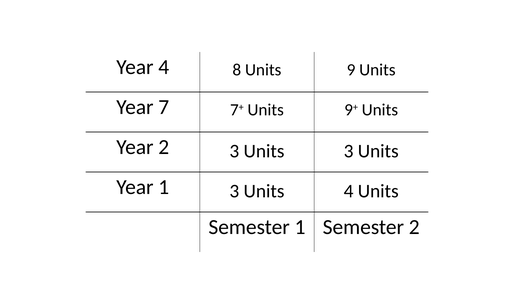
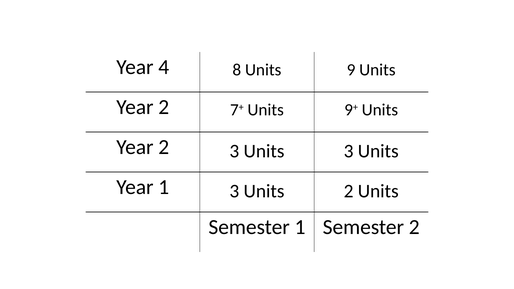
7: 7 -> 2 (164, 107)
Units 4: 4 -> 2 (349, 191)
